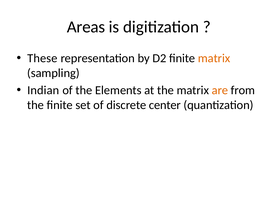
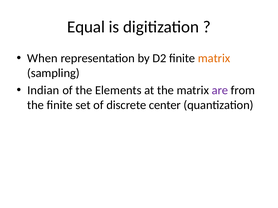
Areas: Areas -> Equal (86, 27)
These: These -> When (42, 58)
are colour: orange -> purple (220, 90)
